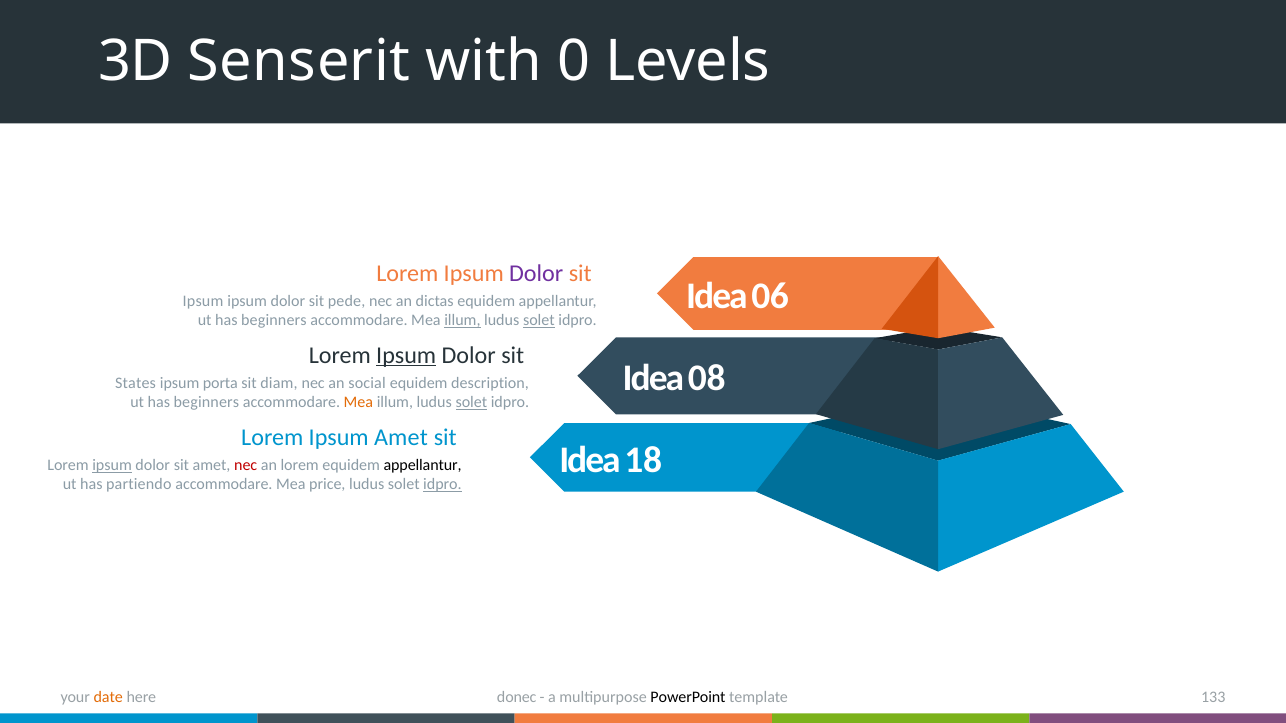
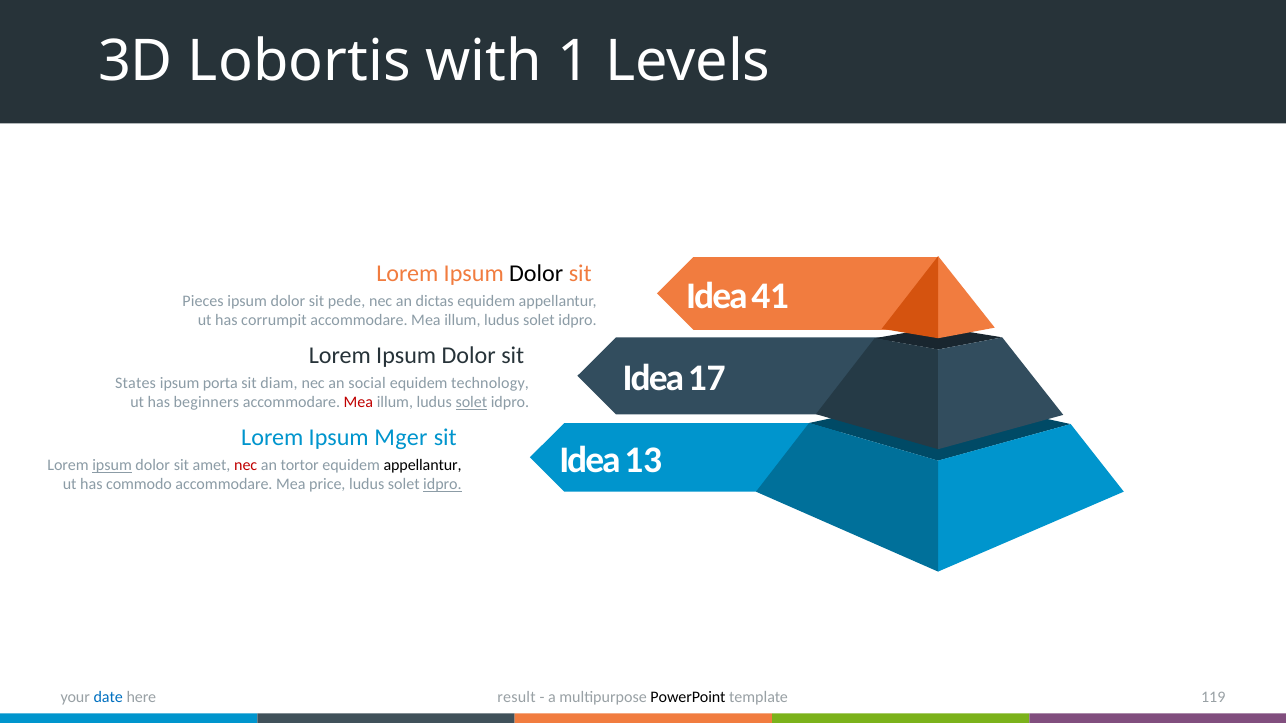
Senserit: Senserit -> Lobortis (299, 61)
0: 0 -> 1 (574, 61)
Dolor colour: purple -> black (536, 274)
06: 06 -> 41 (770, 296)
Ipsum: Ipsum -> Pieces (203, 301)
beginners: beginners -> corrumpit (274, 321)
illum underline: present -> none (462, 321)
solet underline: present -> none (539, 321)
Ipsum underline: present -> none (406, 356)
08: 08 -> 17 (707, 379)
description: description -> technology (490, 383)
Mea colour: orange -> red (358, 403)
Ipsum Amet: Amet -> Mger (401, 438)
18: 18 -> 13 (643, 460)
an lorem: lorem -> tortor (300, 465)
partiendo: partiendo -> commodo (139, 485)
donec: donec -> result (517, 698)
133: 133 -> 119 (1213, 698)
date colour: orange -> blue (108, 698)
